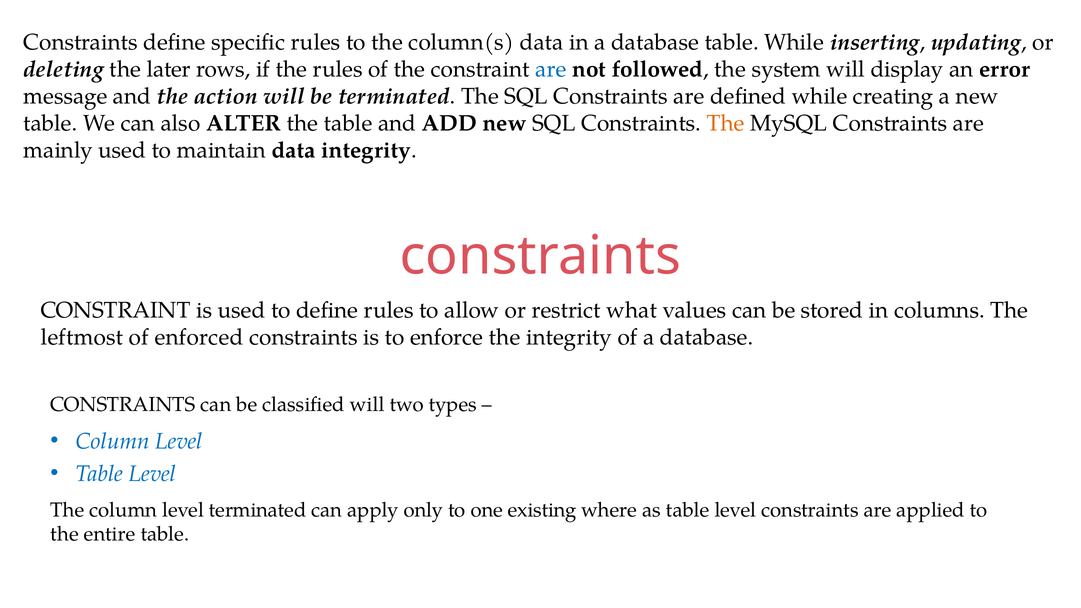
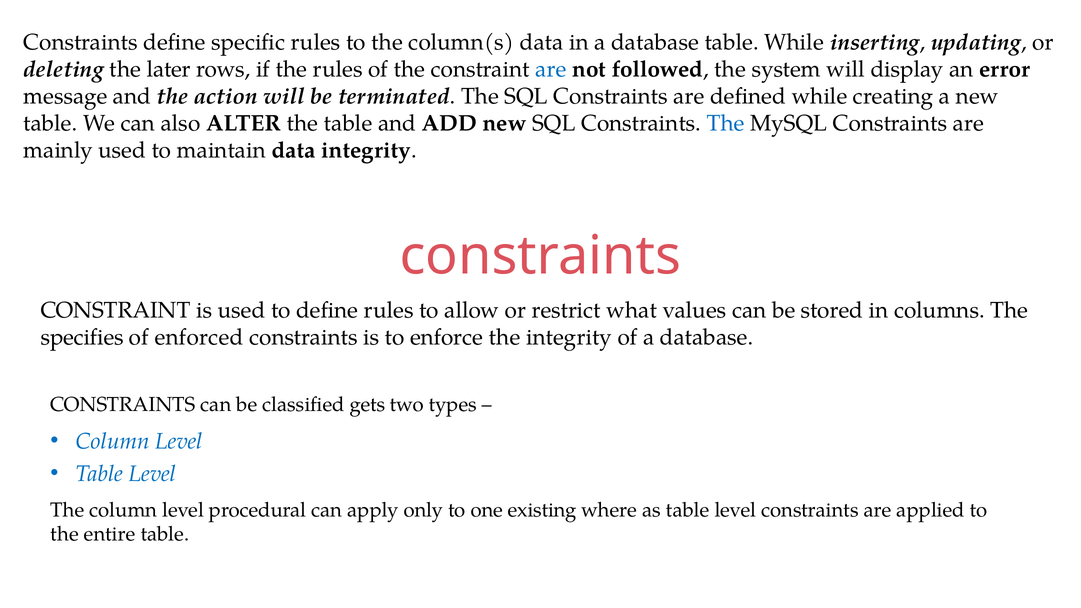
The colour: orange -> blue (726, 123)
leftmost: leftmost -> specifies (82, 338)
classified will: will -> gets (367, 405)
level terminated: terminated -> procedural (258, 510)
